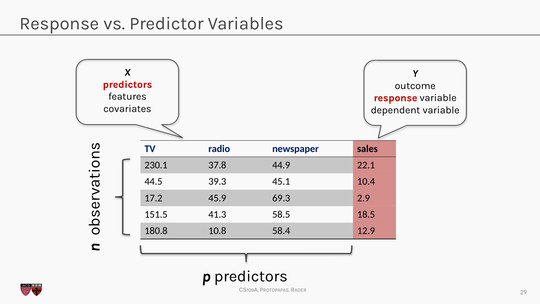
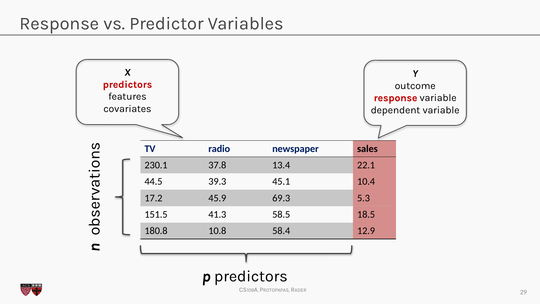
44.9: 44.9 -> 13.4 (281, 165)
2.9: 2.9 -> 5.3 (364, 198)
